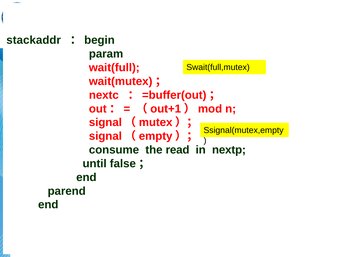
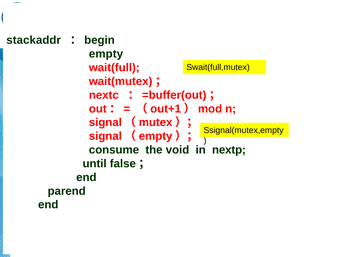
param: param -> empty (106, 54)
read: read -> void (177, 150)
